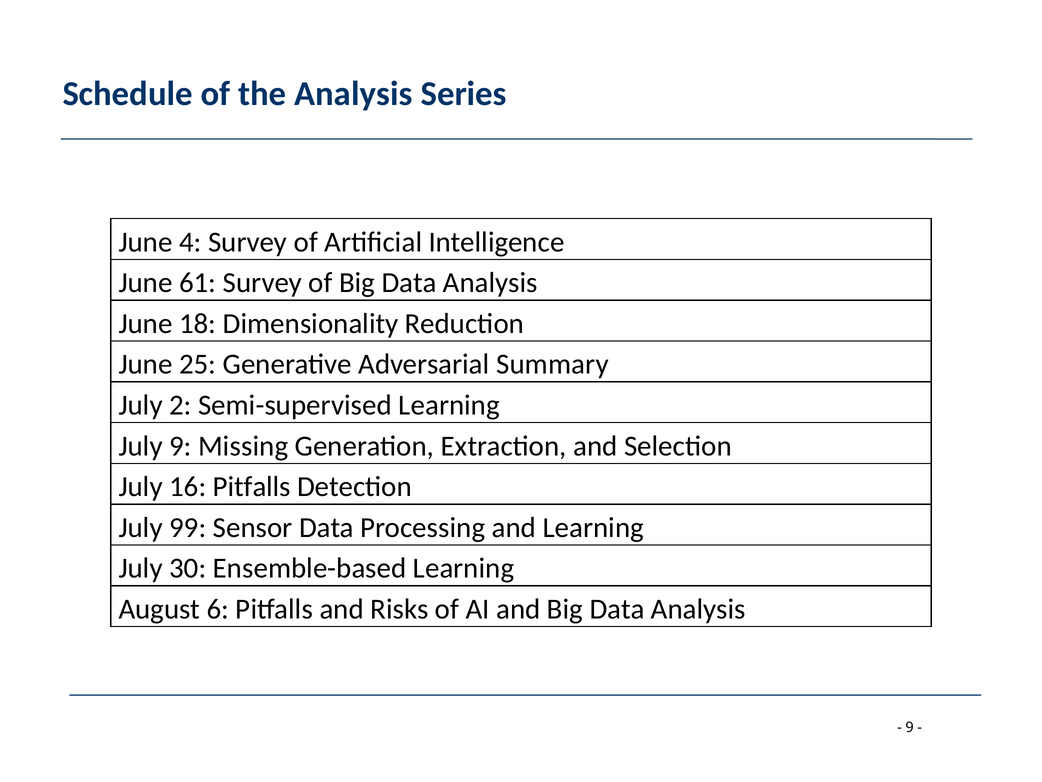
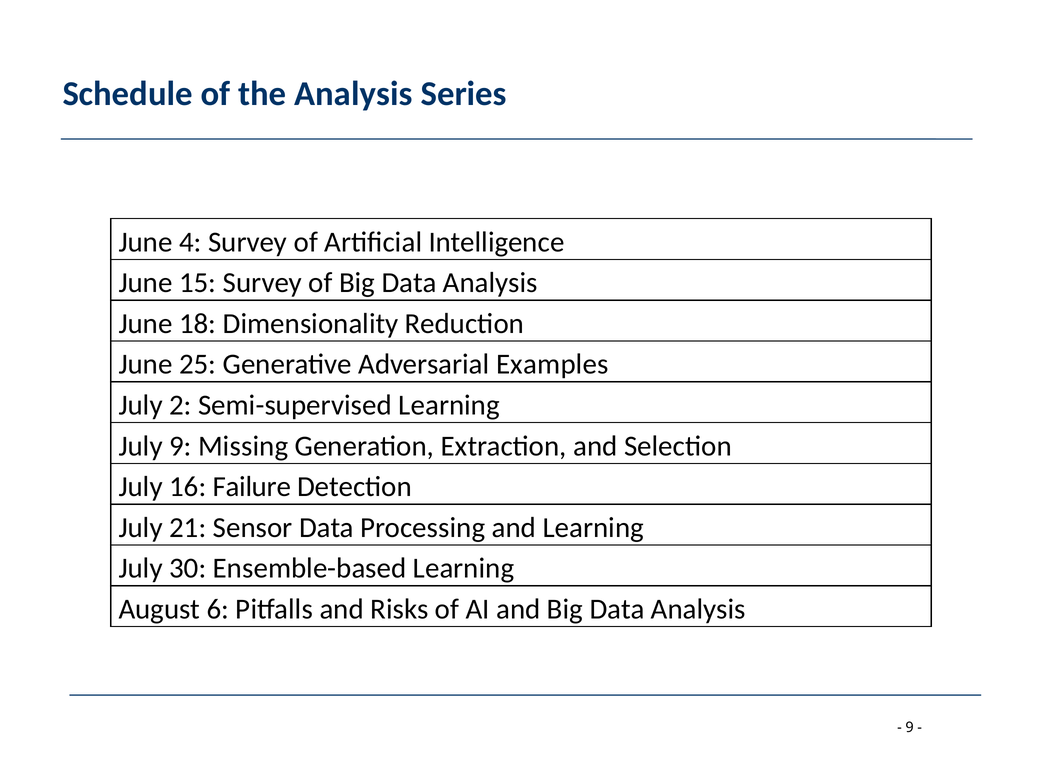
61: 61 -> 15 (198, 283)
Summary: Summary -> Examples (552, 364)
16 Pitfalls: Pitfalls -> Failure (252, 486)
99: 99 -> 21 (188, 527)
